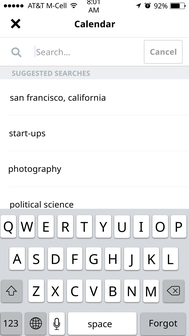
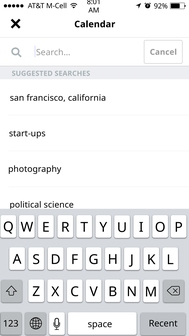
Forgot: Forgot -> Recent (163, 324)
